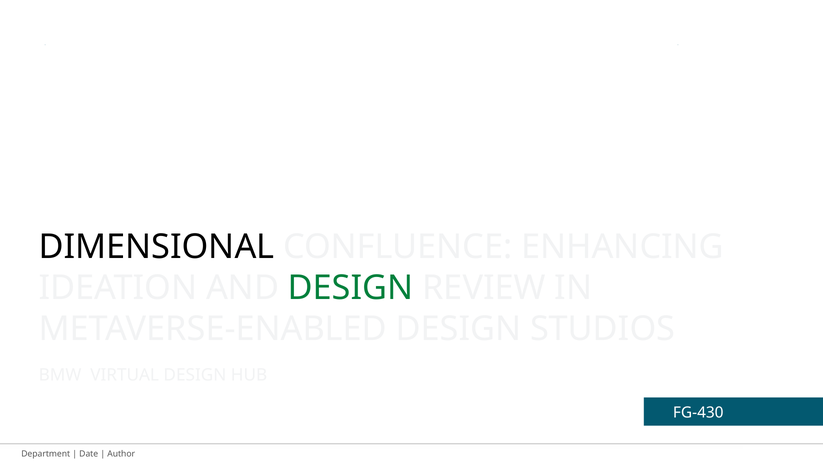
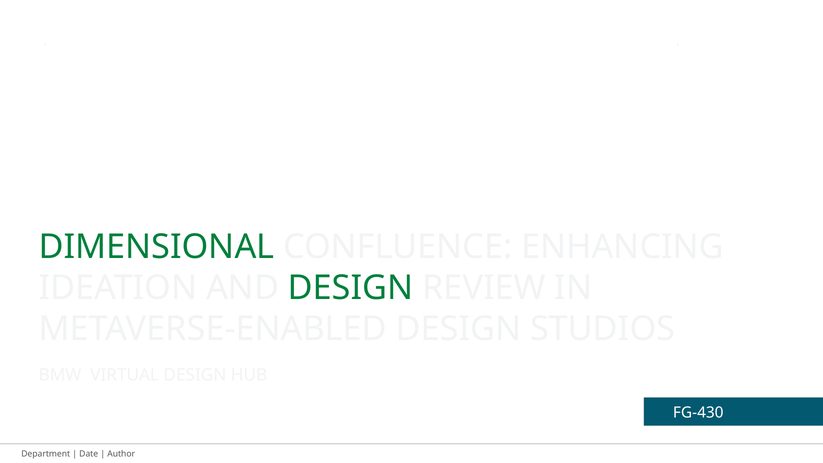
DIMENSIONAL colour: black -> green (157, 247)
